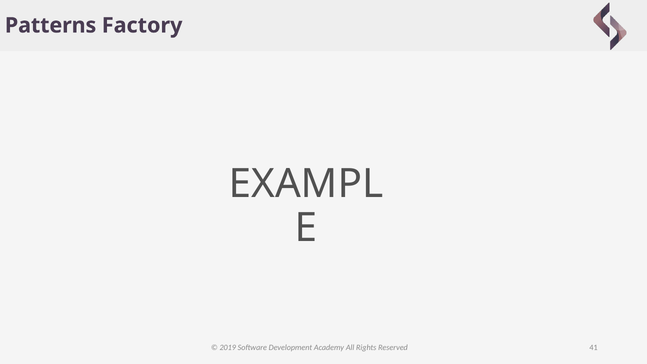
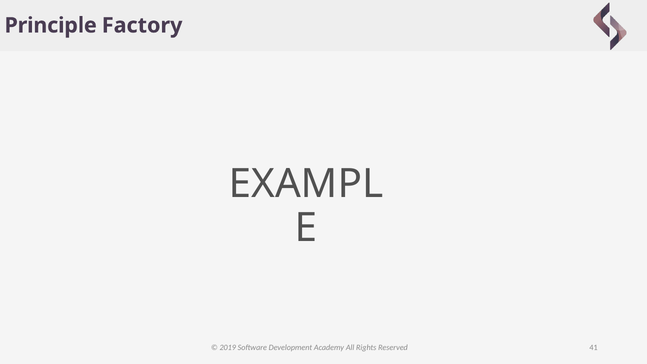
Patterns: Patterns -> Principle (51, 25)
